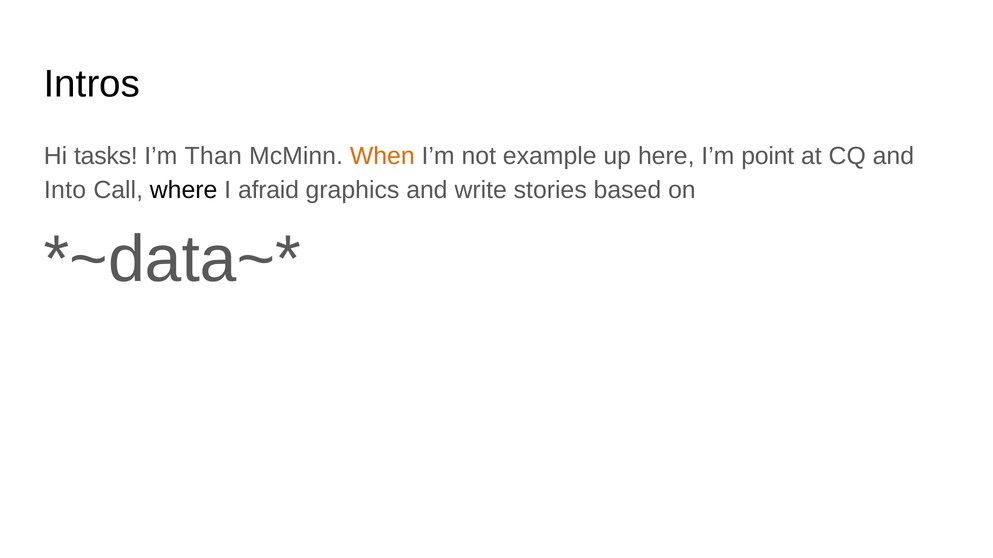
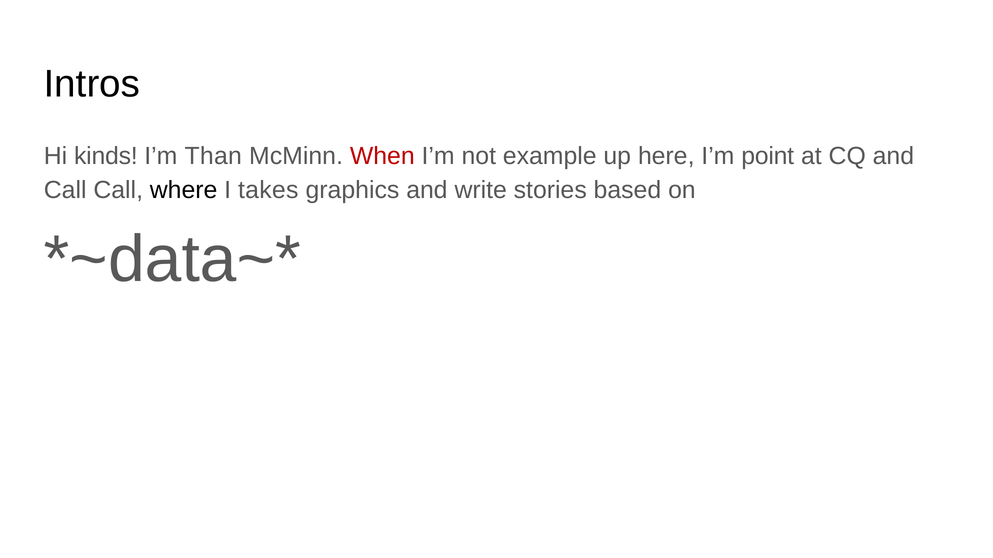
tasks: tasks -> kinds (106, 156)
When colour: orange -> red (382, 156)
Into: Into -> Call (65, 190)
afraid: afraid -> takes (268, 190)
